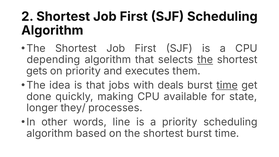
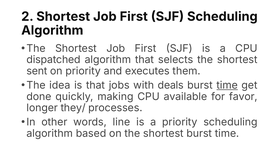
depending: depending -> dispatched (54, 60)
the underline: present -> none (205, 60)
gets: gets -> sent (37, 71)
state: state -> favor (243, 97)
